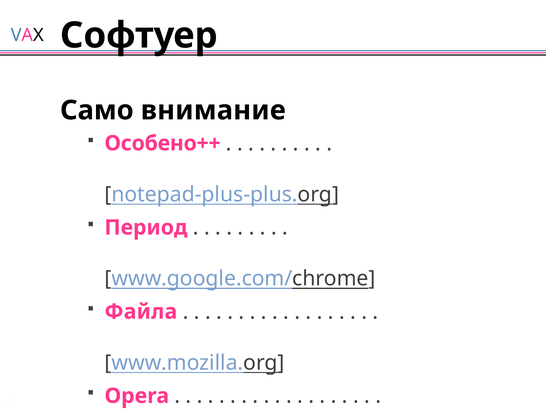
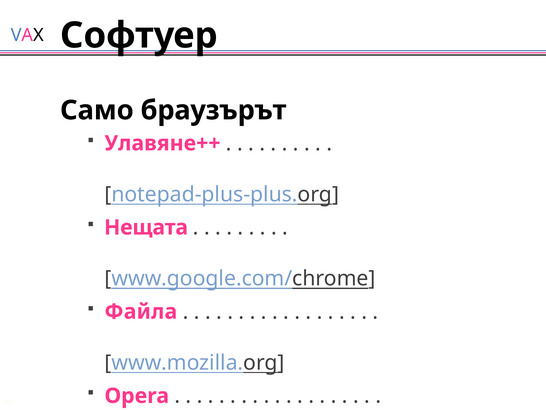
внимание: внимание -> браузърът (213, 110)
Особено++: Особено++ -> Улавяне++ (162, 143)
Период: Период -> Нещата (146, 227)
